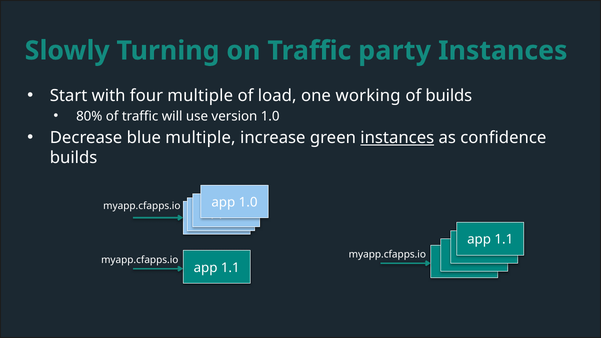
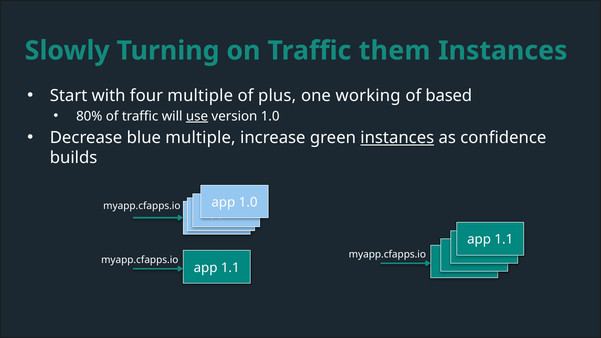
party: party -> them (395, 51)
load: load -> plus (277, 96)
of builds: builds -> based (449, 96)
use underline: none -> present (197, 116)
